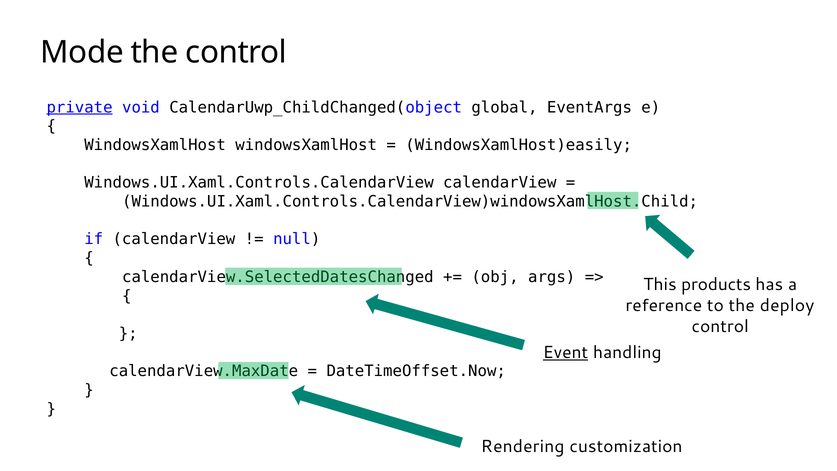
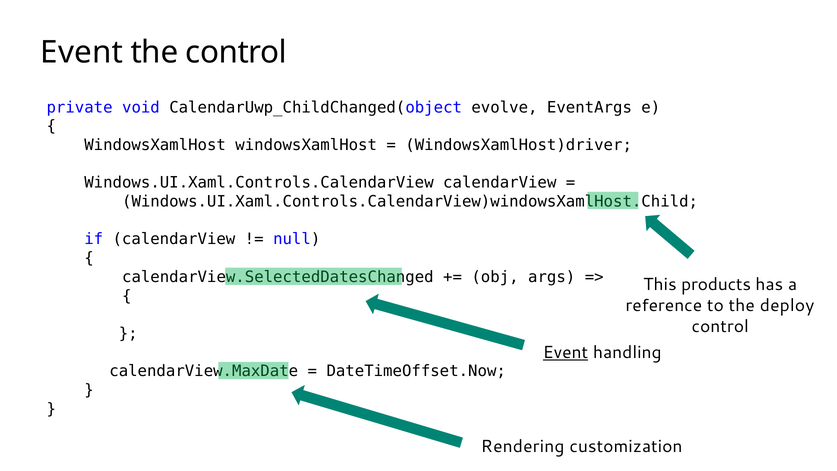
Mode: Mode -> Event (82, 52)
private underline: present -> none (80, 107)
global: global -> evolve (504, 107)
WindowsXamlHost)easily: WindowsXamlHost)easily -> WindowsXamlHost)driver (519, 145)
